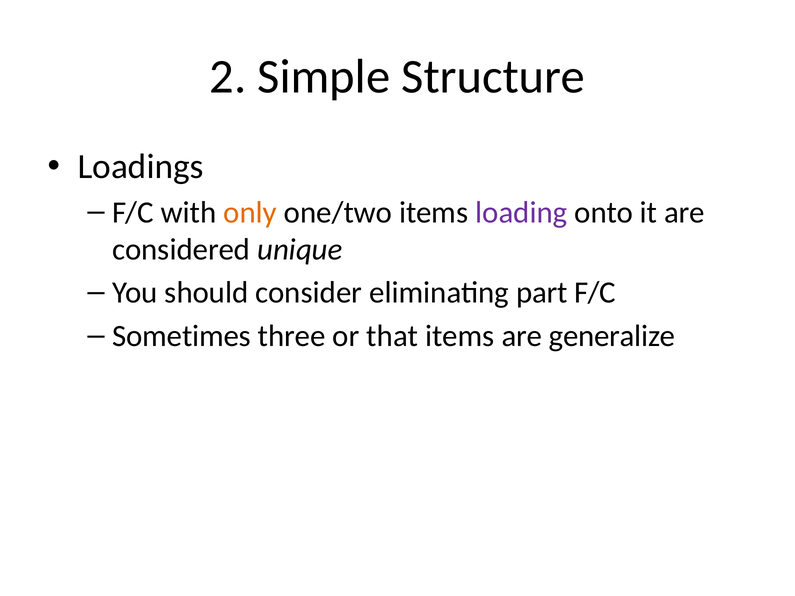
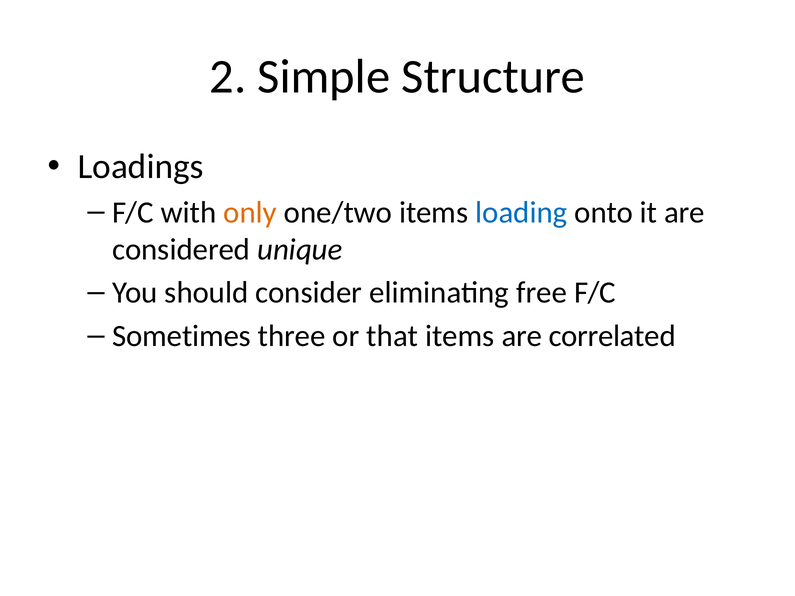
loading colour: purple -> blue (521, 212)
part: part -> free (542, 293)
generalize: generalize -> correlated (612, 336)
